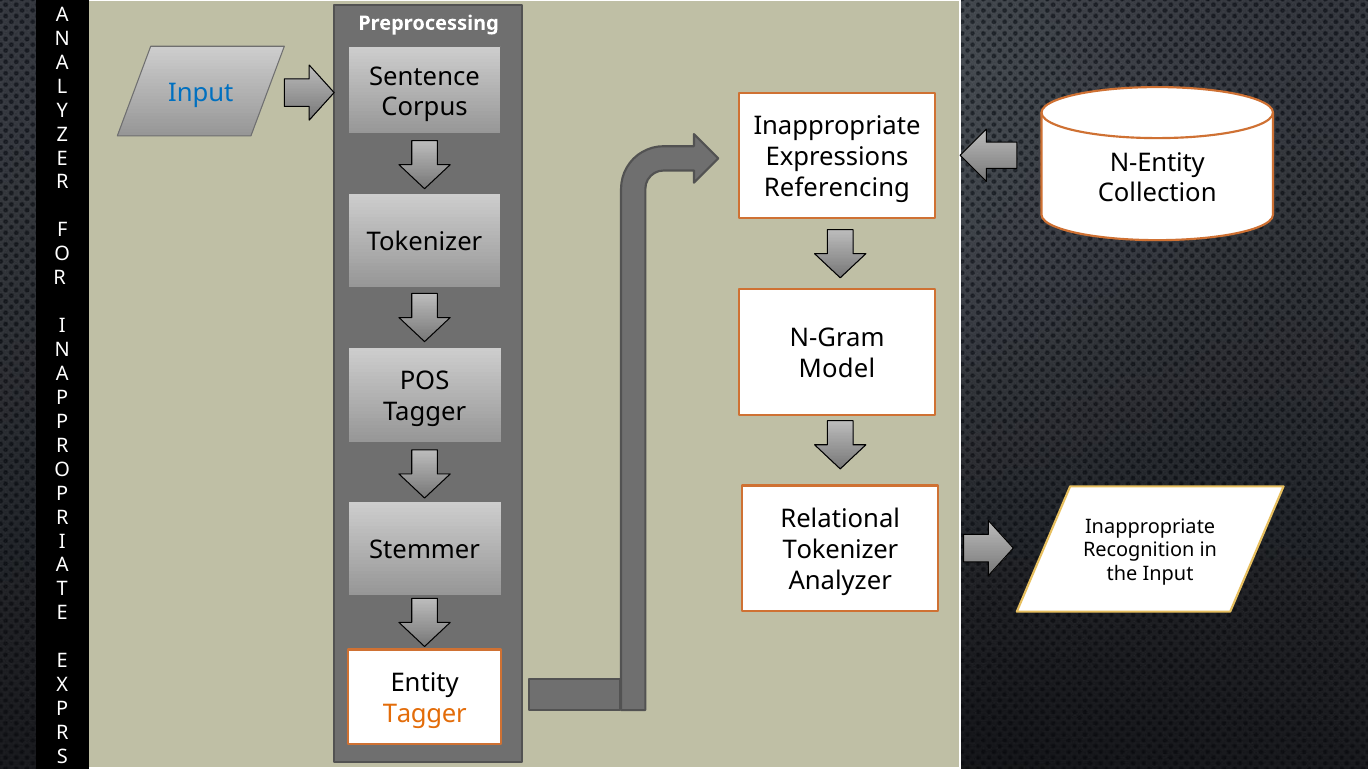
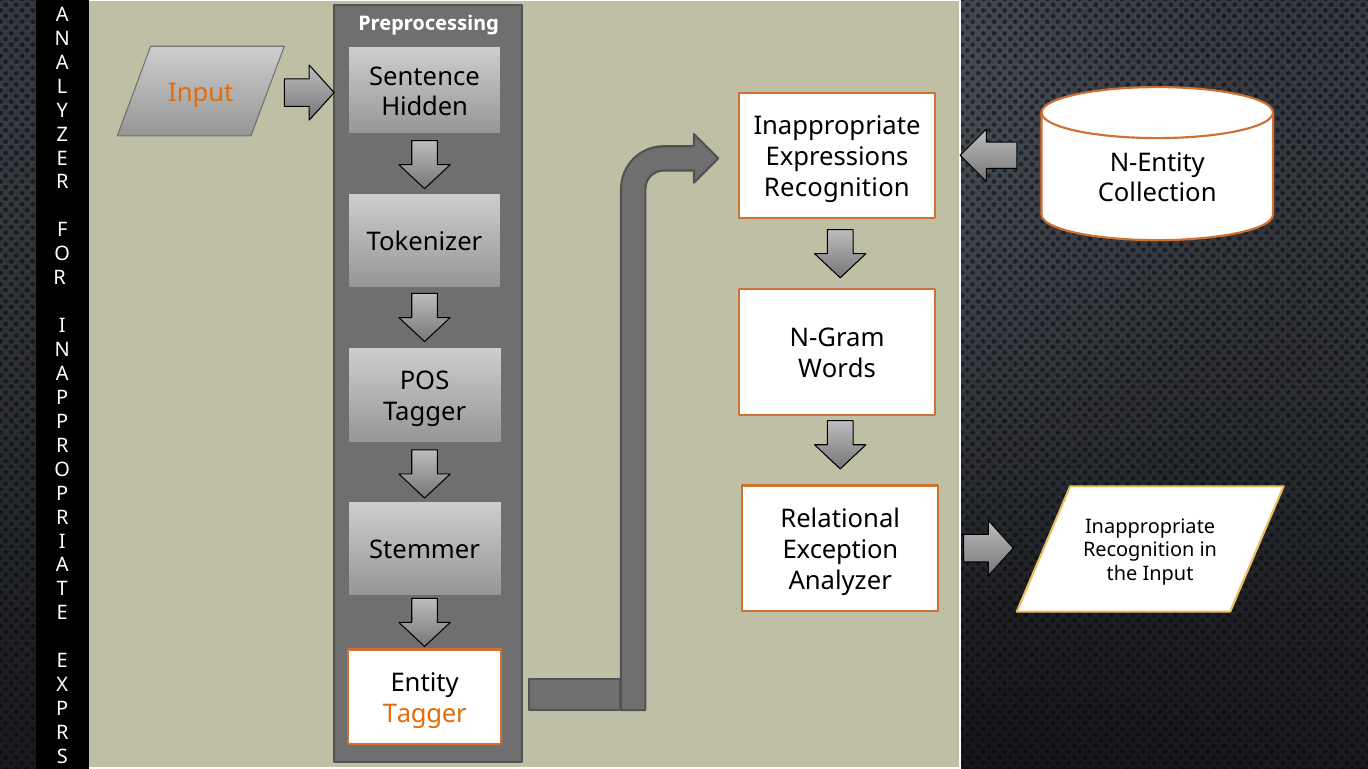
Input colour: blue -> orange (201, 93)
Corpus: Corpus -> Hidden (425, 107)
Referencing: Referencing -> Recognition (837, 188)
Model: Model -> Words (837, 369)
Tokenizer: Tokenizer -> Exception (840, 550)
